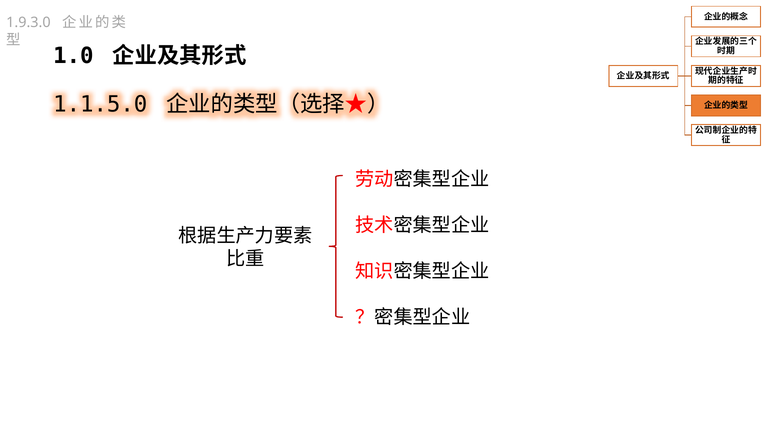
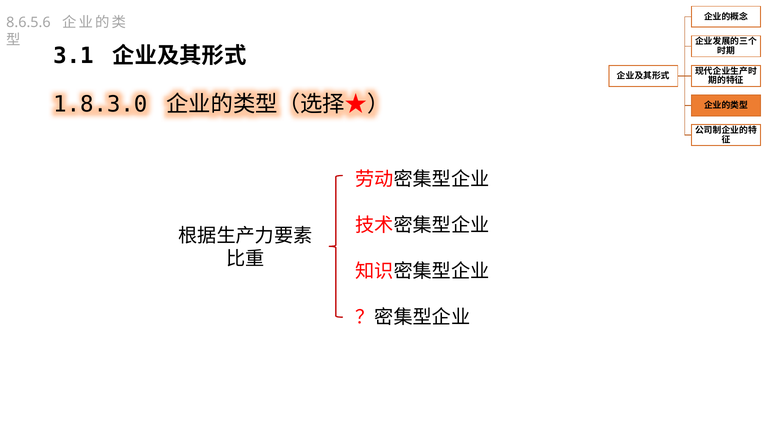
1.9.3.0: 1.9.3.0 -> 8.6.5.6 (28, 23)
1.0: 1.0 -> 3.1 (73, 56)
1.1.5.0: 1.1.5.0 -> 1.8.3.0 (100, 104)
